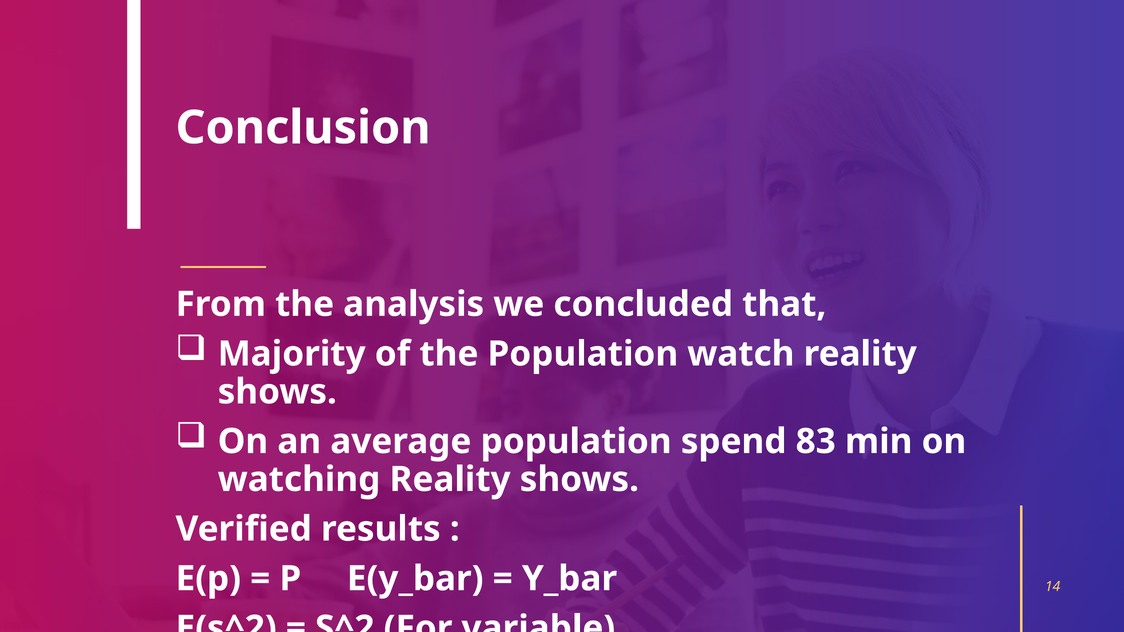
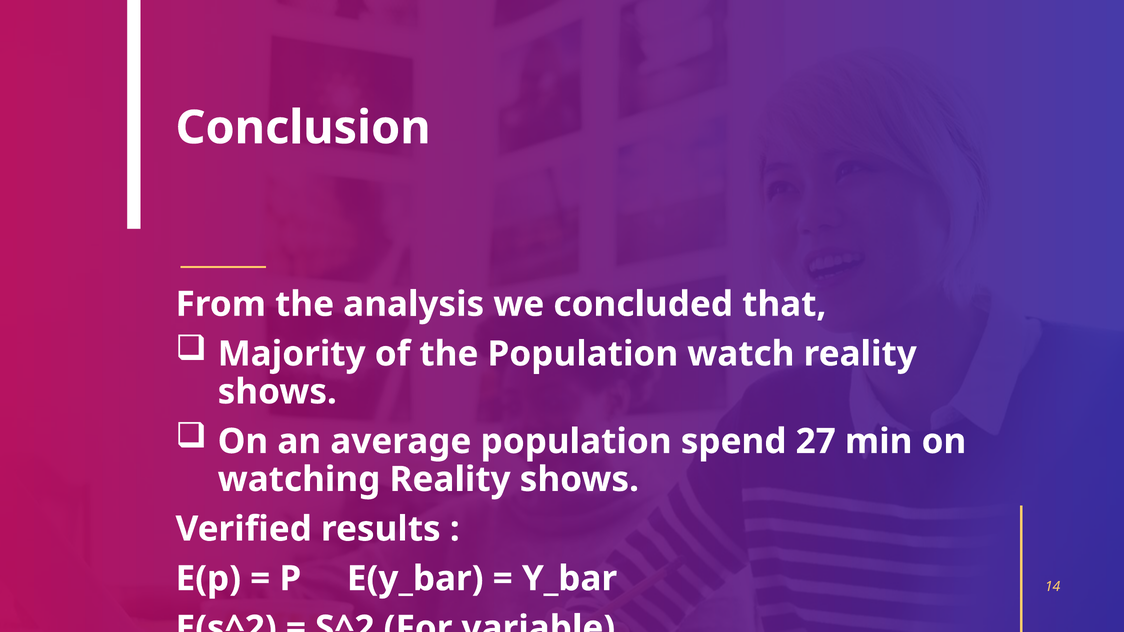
83: 83 -> 27 (816, 442)
